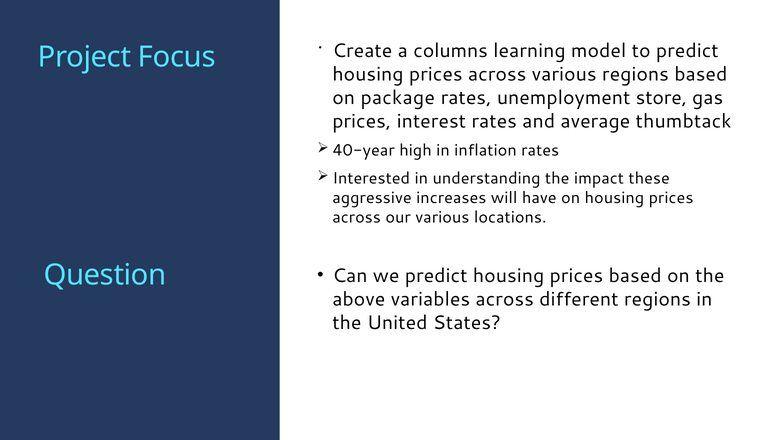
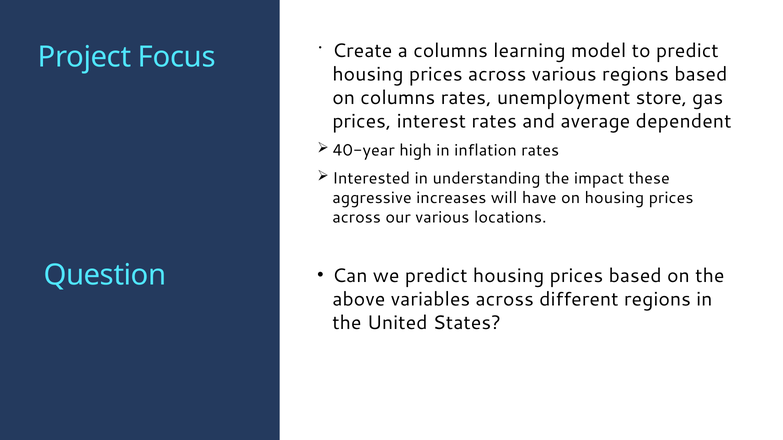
on package: package -> columns (398, 98)
thumbtack: thumbtack -> dependent (684, 121)
